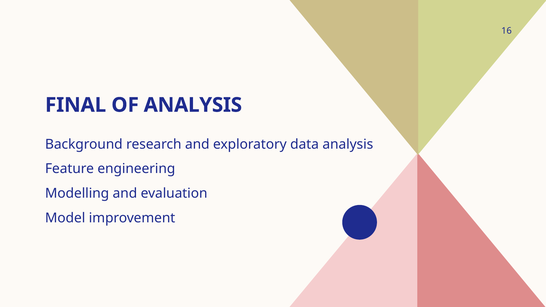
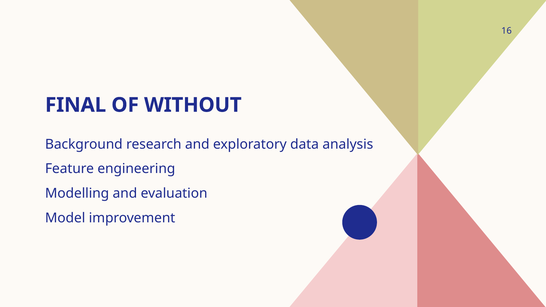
OF ANALYSIS: ANALYSIS -> WITHOUT (193, 105)
